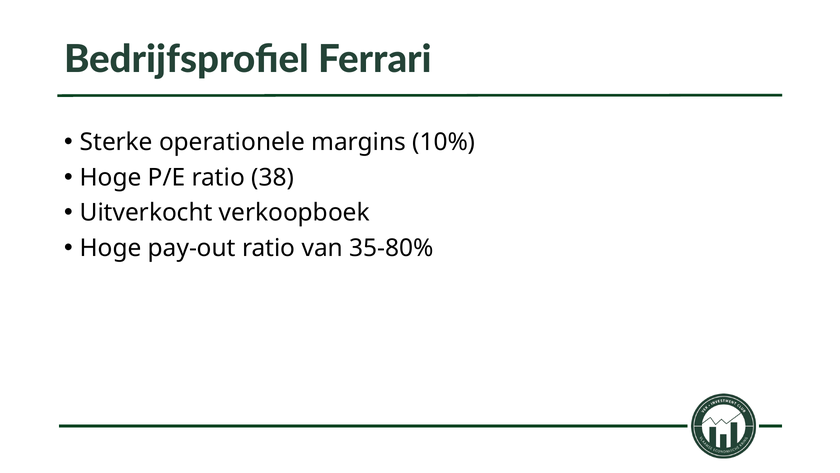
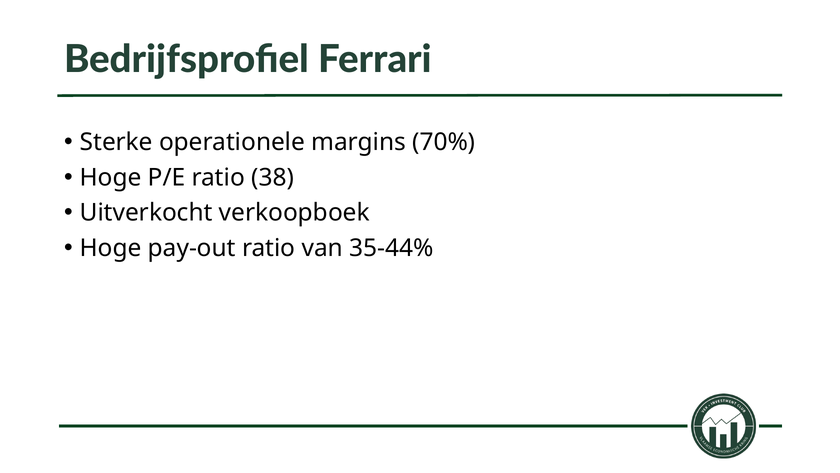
10%: 10% -> 70% (444, 142)
35-80%: 35-80% -> 35-44% (391, 248)
